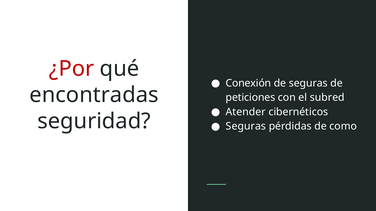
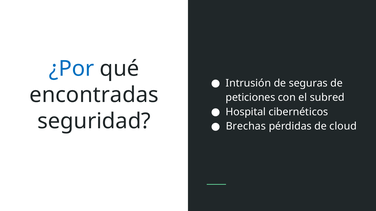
¿Por colour: red -> blue (72, 69)
Conexión: Conexión -> Intrusión (248, 83)
Atender: Atender -> Hospital (246, 112)
Seguras: Seguras -> Brechas (246, 127)
como: como -> cloud (343, 127)
